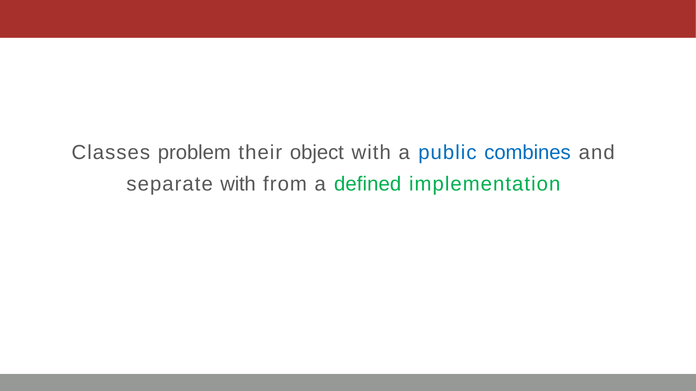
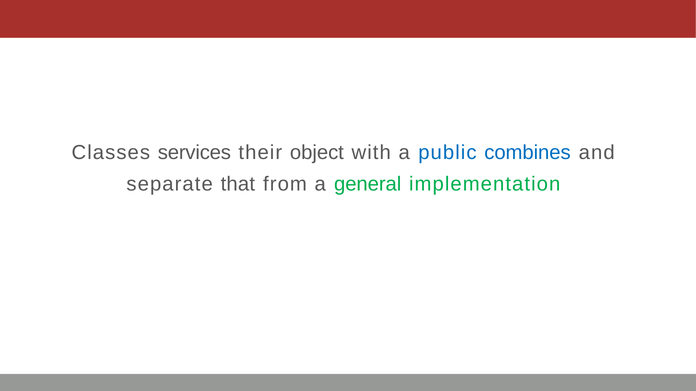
problem: problem -> services (194, 153)
separate with: with -> that (238, 184)
defined: defined -> general (368, 184)
